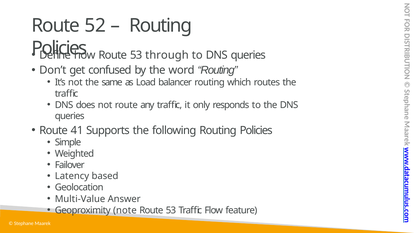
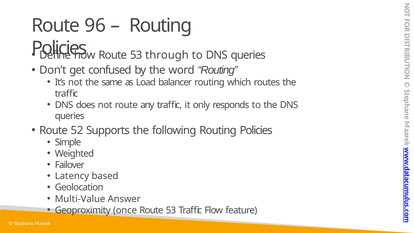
52: 52 -> 96 (95, 26)
41: 41 -> 52 (77, 130)
note: note -> once (125, 210)
